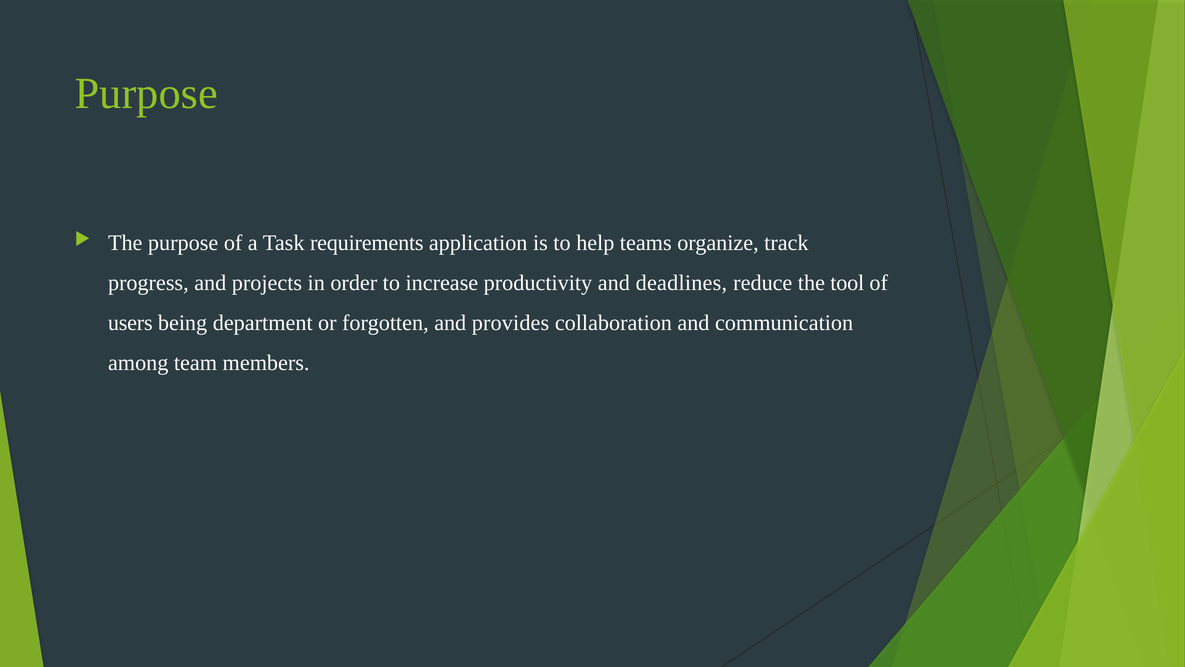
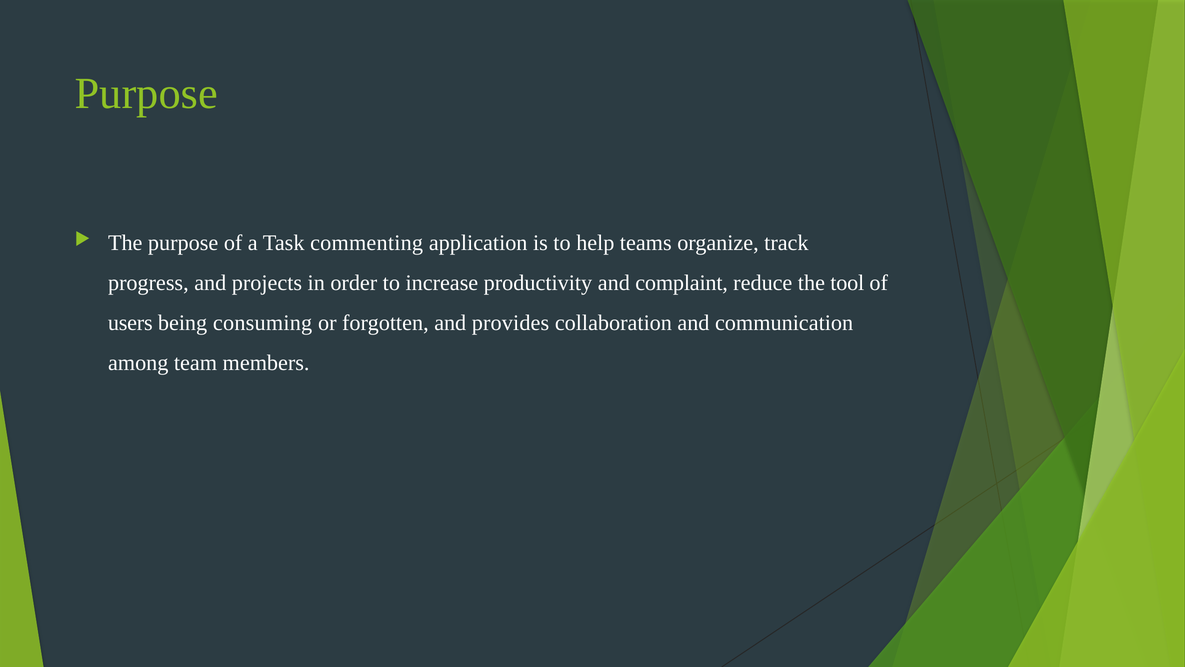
requirements: requirements -> commenting (367, 243)
deadlines: deadlines -> complaint (682, 283)
department: department -> consuming (263, 323)
